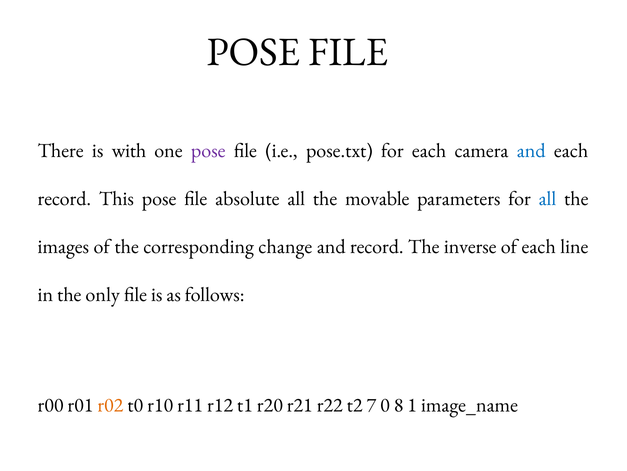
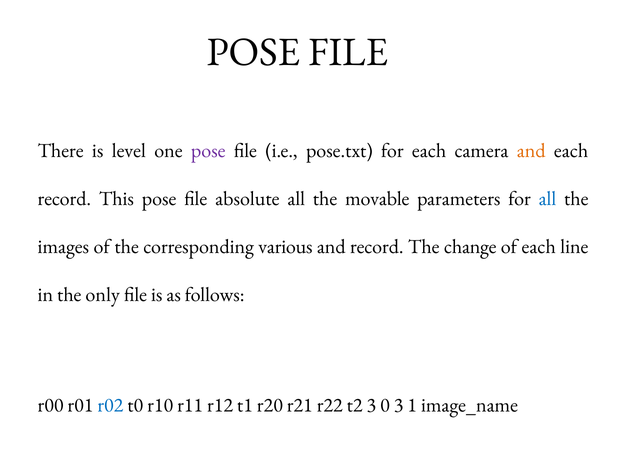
with: with -> level (129, 150)
and colour: blue -> orange (531, 150)
change: change -> various (285, 246)
inverse: inverse -> change (470, 246)
r02 colour: orange -> blue (110, 404)
t2 7: 7 -> 3 (371, 404)
0 8: 8 -> 3 (399, 404)
